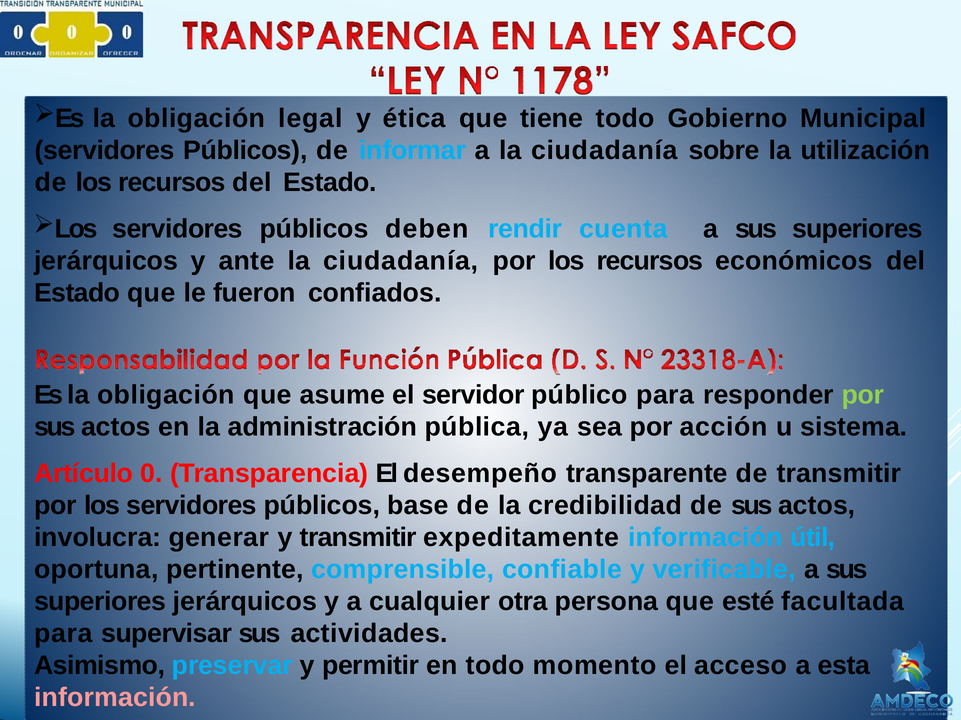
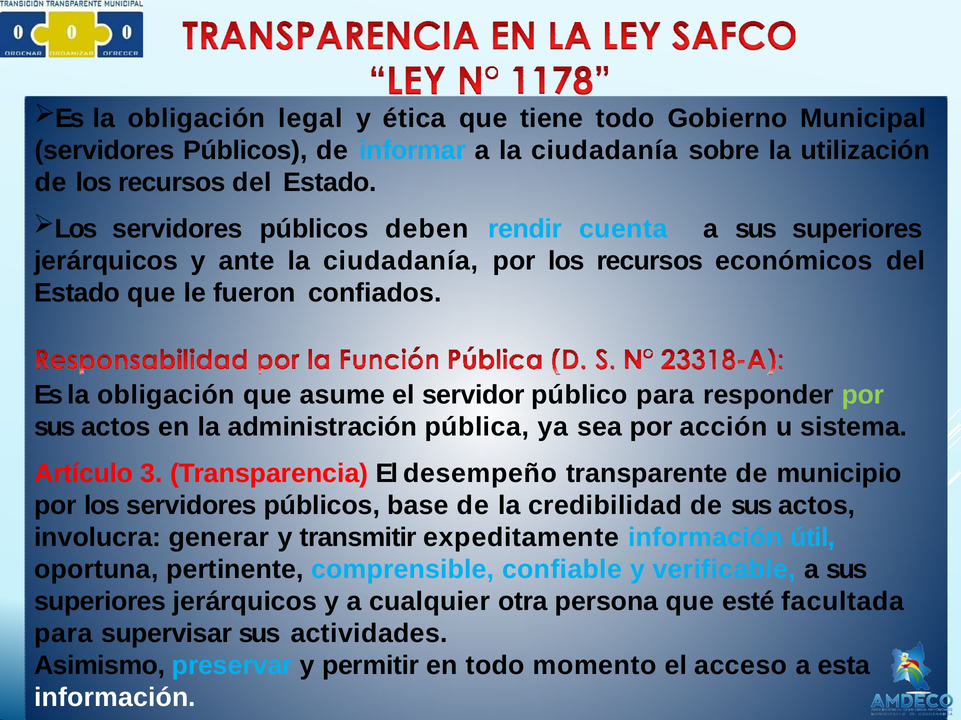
0: 0 -> 3 (152, 474)
de transmitir: transmitir -> municipio (839, 474)
información colour: pink -> white (115, 698)
